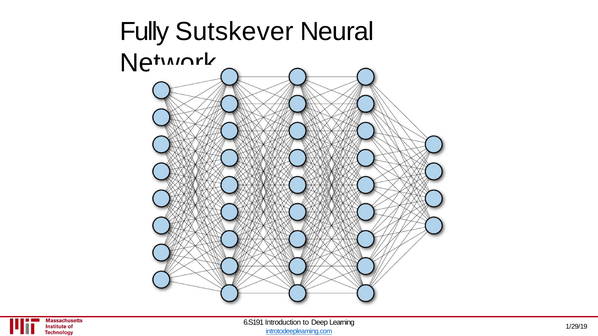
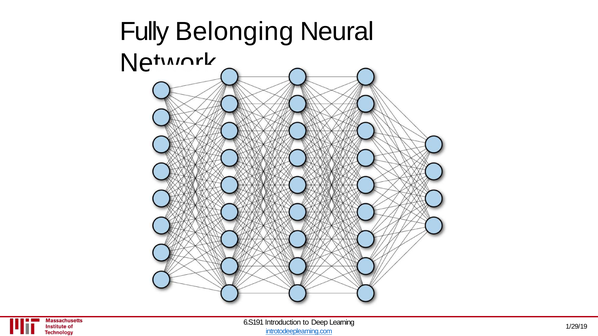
Sutskever: Sutskever -> Belonging (234, 32)
